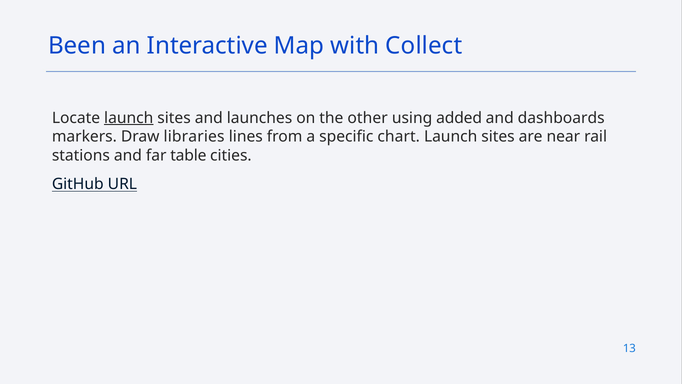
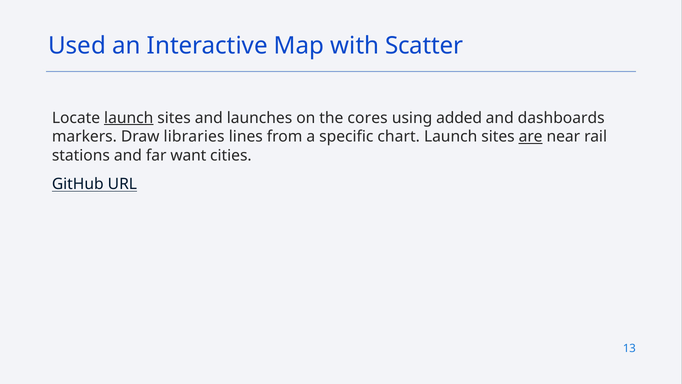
Been: Been -> Used (77, 46)
Collect: Collect -> Scatter (424, 46)
other: other -> cores (368, 118)
are underline: none -> present (531, 137)
table: table -> want (188, 155)
